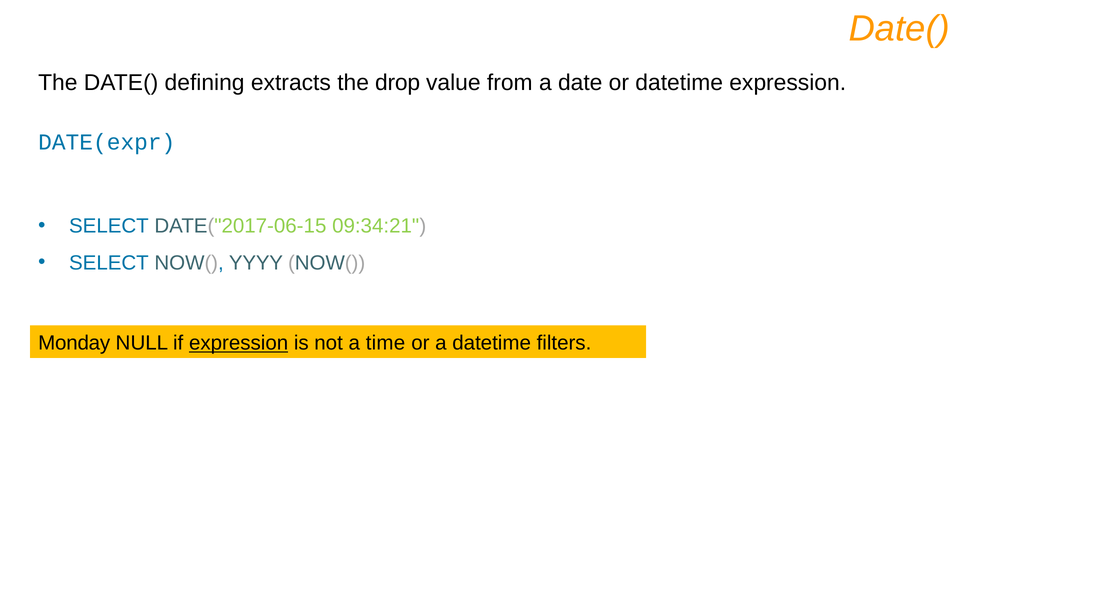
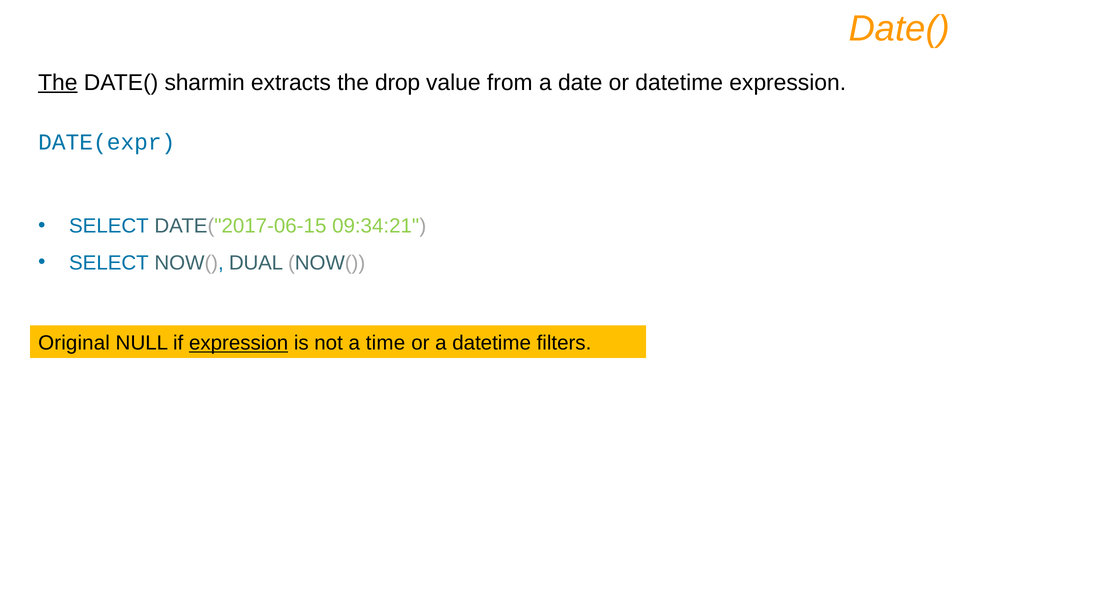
The underline: none -> present (58, 82)
defining: defining -> sharmin (205, 82)
YYYY: YYYY -> DUAL (256, 263)
Monday: Monday -> Original (74, 343)
